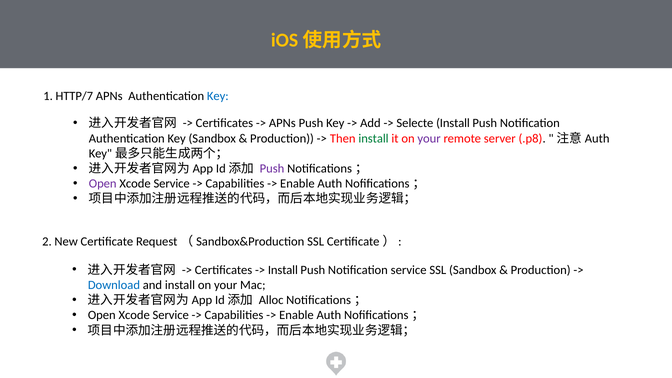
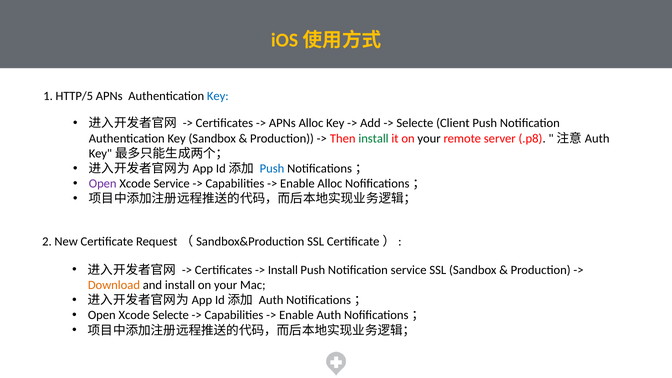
HTTP/7: HTTP/7 -> HTTP/5 (74, 96)
APNs Push: Push -> Alloc (311, 123)
Selecte Install: Install -> Client (453, 123)
your colour: purple -> black (429, 138)
Push colour: purple -> blue (272, 169)
Auth: Auth -> Alloc (330, 184)
Download colour: blue -> orange (114, 285)
Alloc: Alloc -> Auth (271, 300)
Service: Service -> Selecte (171, 315)
